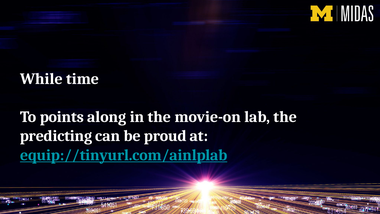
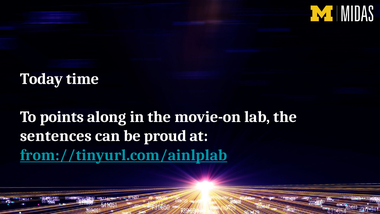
While: While -> Today (41, 79)
predicting: predicting -> sentences (56, 136)
equip://tinyurl.com/ainlplab: equip://tinyurl.com/ainlplab -> from://tinyurl.com/ainlplab (124, 155)
